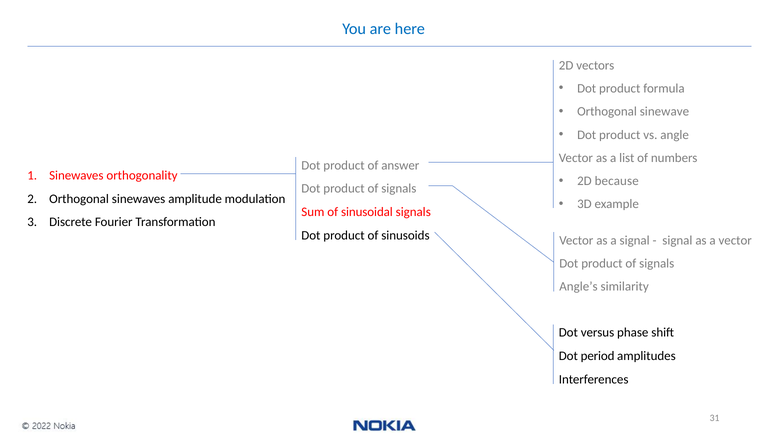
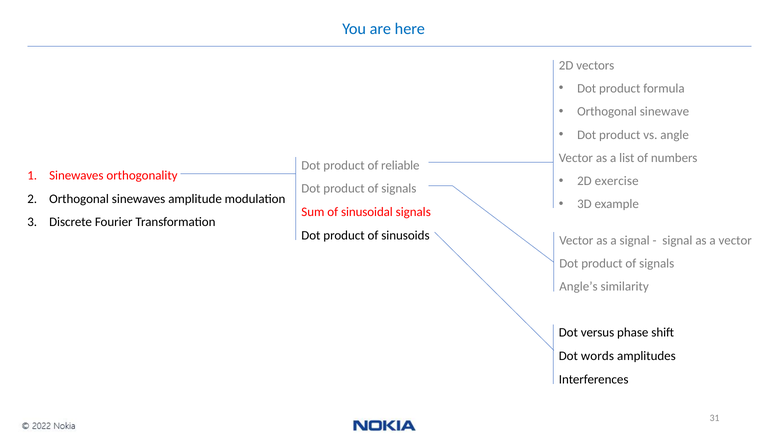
answer: answer -> reliable (400, 165)
because: because -> exercise (617, 181)
period: period -> words (597, 356)
